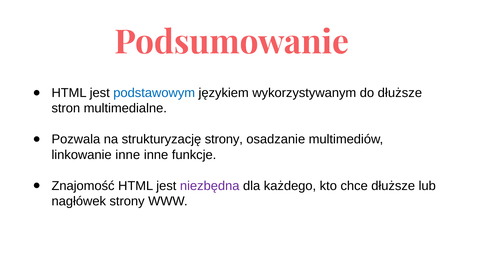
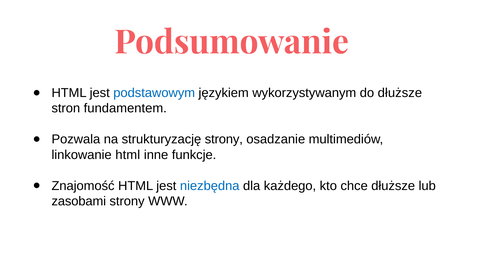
multimedialne: multimedialne -> fundamentem (125, 109)
linkowanie inne: inne -> html (128, 155)
niezbędna colour: purple -> blue (210, 186)
nagłówek: nagłówek -> zasobami (79, 202)
